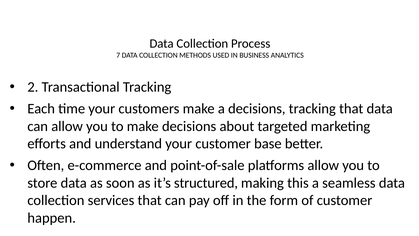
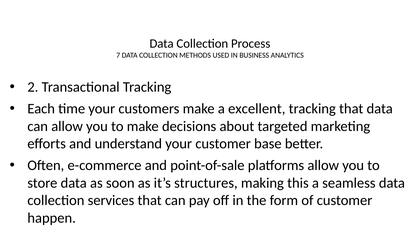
a decisions: decisions -> excellent (257, 109)
structured: structured -> structures (206, 183)
